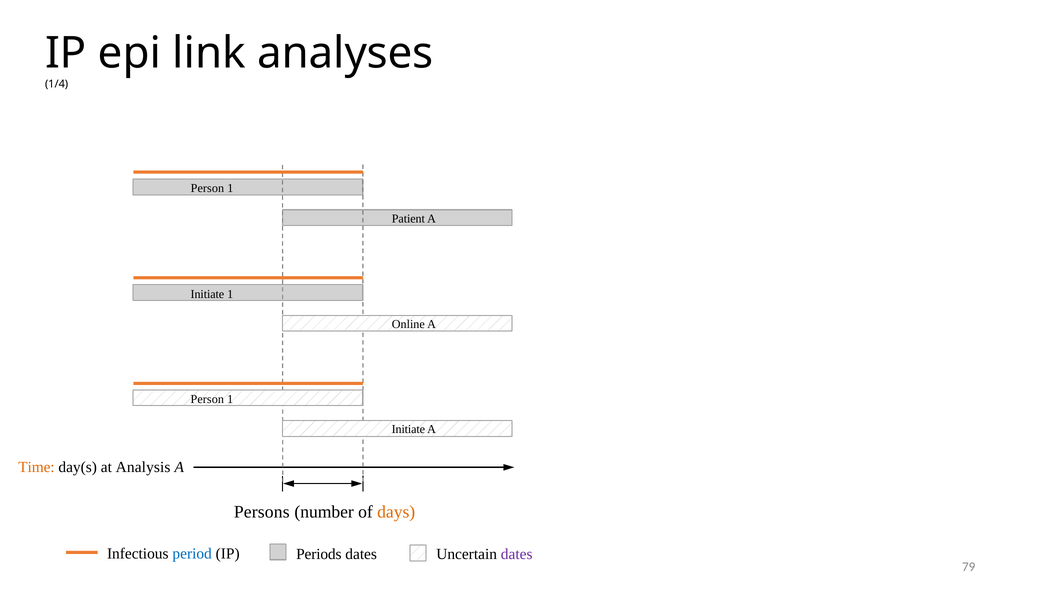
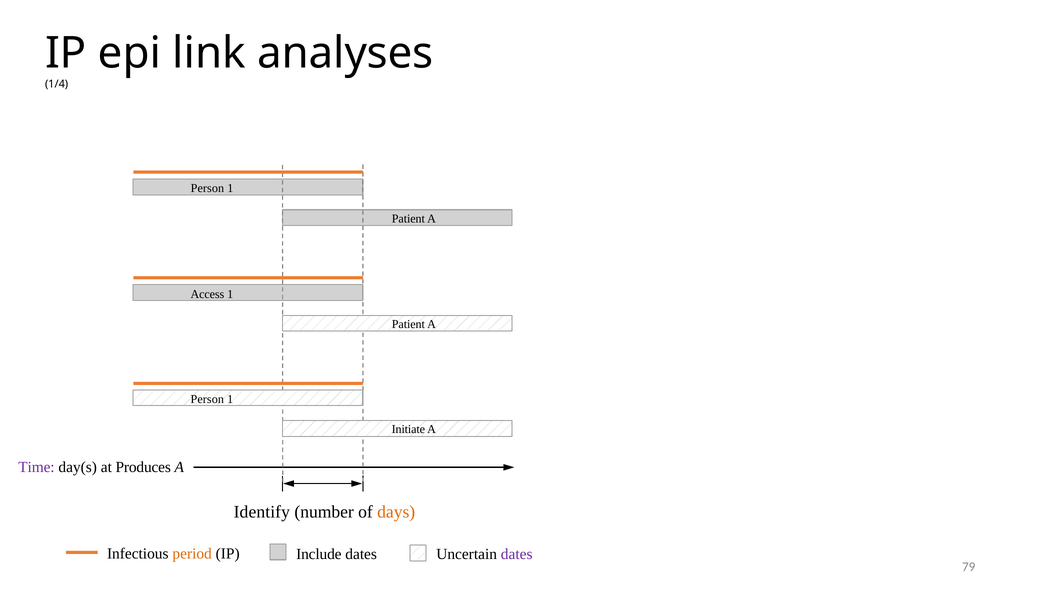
Initiate: Initiate -> Access (207, 294)
Online: Online -> Patient (408, 324)
Time colour: orange -> purple (36, 467)
Analysis: Analysis -> Produces (143, 467)
Persons: Persons -> Identify (262, 512)
period colour: blue -> orange (192, 554)
Periods: Periods -> Include (319, 554)
